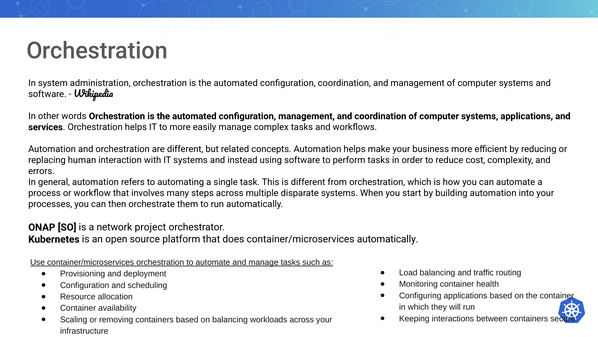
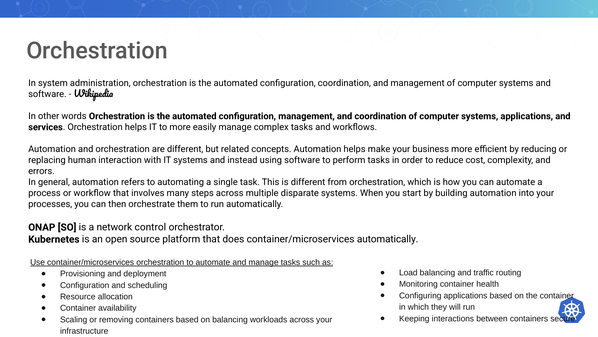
project: project -> control (150, 227)
